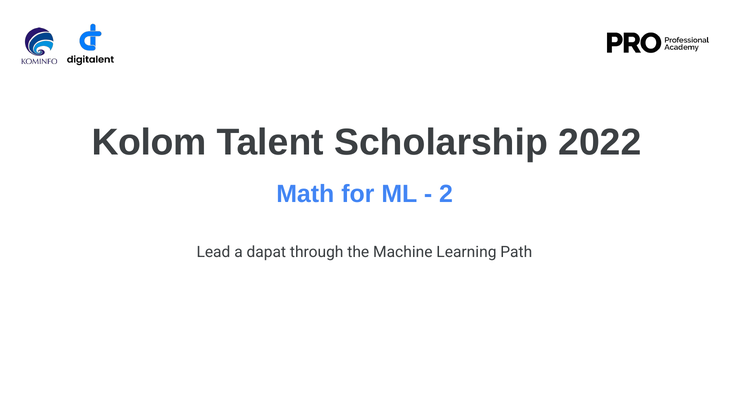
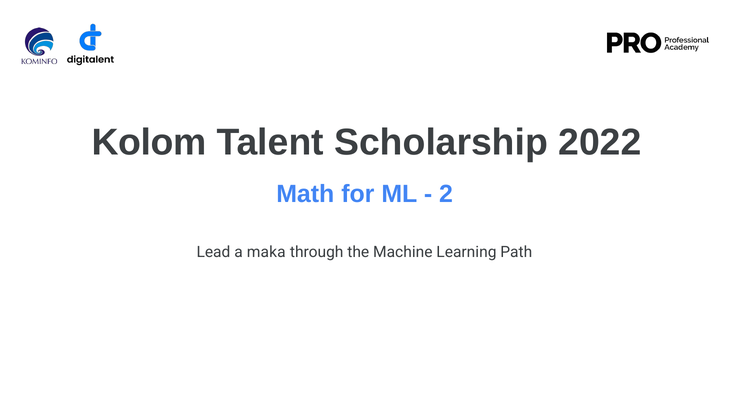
dapat: dapat -> maka (266, 252)
